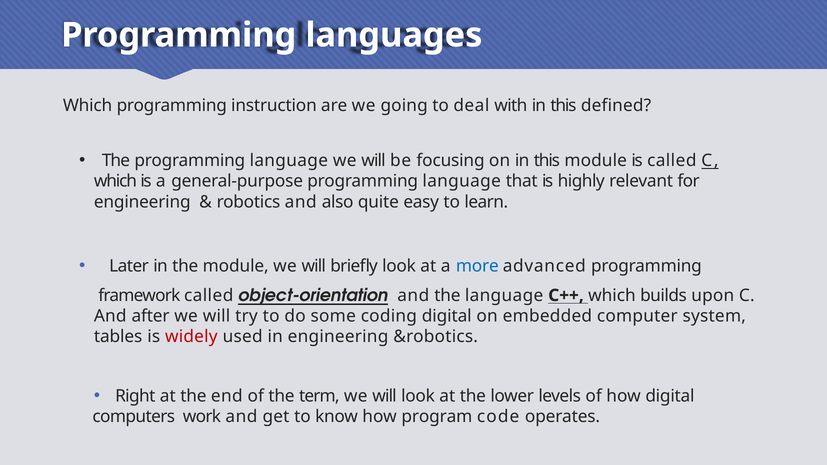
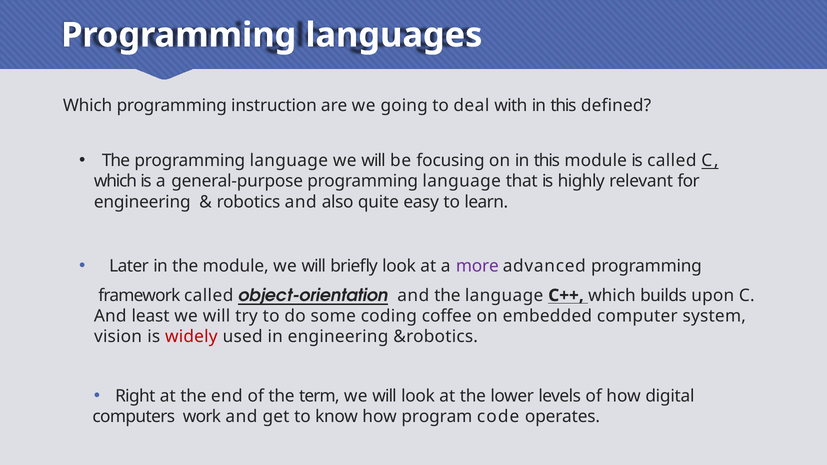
more colour: blue -> purple (477, 266)
after: after -> least (151, 316)
coding digital: digital -> coffee (447, 316)
tables: tables -> vision (118, 337)
